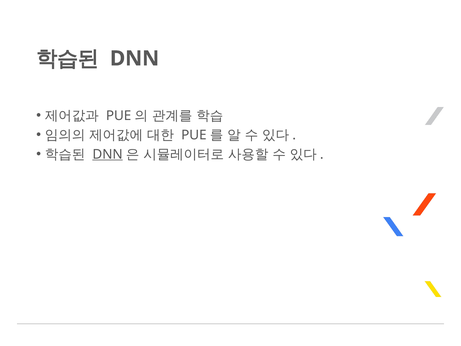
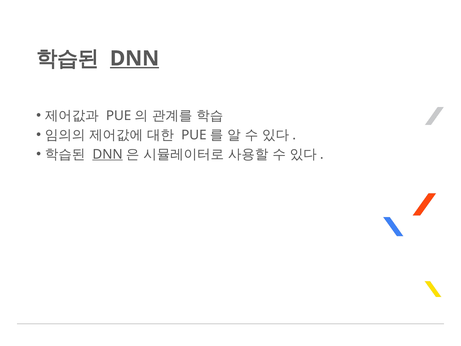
DNN underline: none -> present (135, 58)
